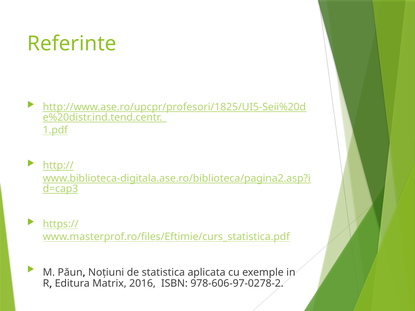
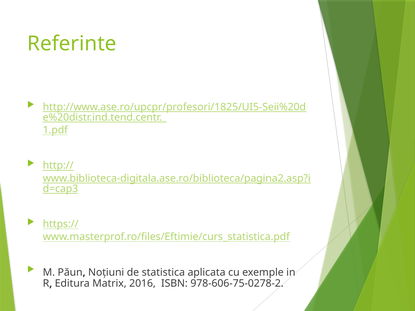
978-606-97-0278-2: 978-606-97-0278-2 -> 978-606-75-0278-2 (237, 284)
